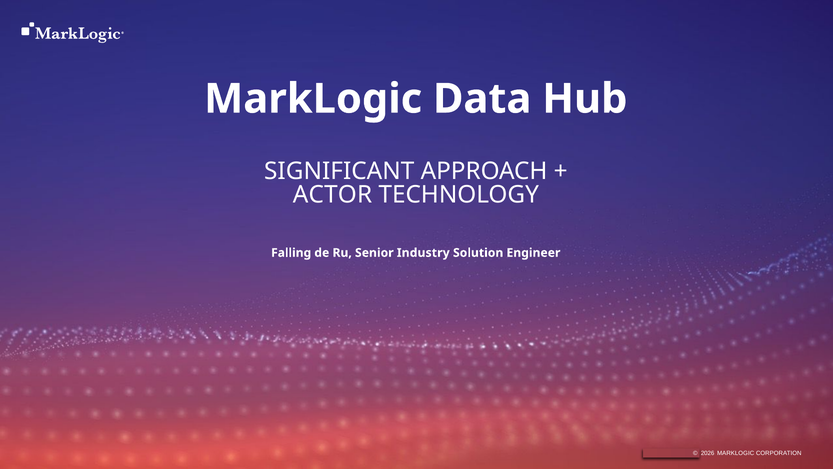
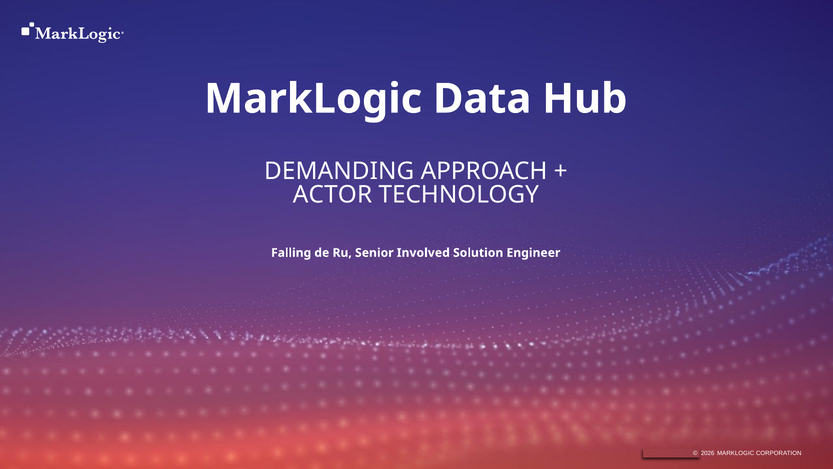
SIGNIFICANT: SIGNIFICANT -> DEMANDING (339, 171)
Industry: Industry -> Involved (423, 253)
